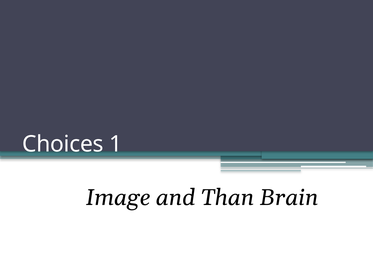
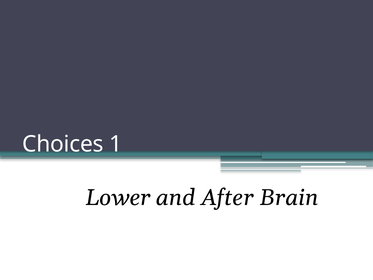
Image: Image -> Lower (118, 197)
Than: Than -> After (228, 197)
